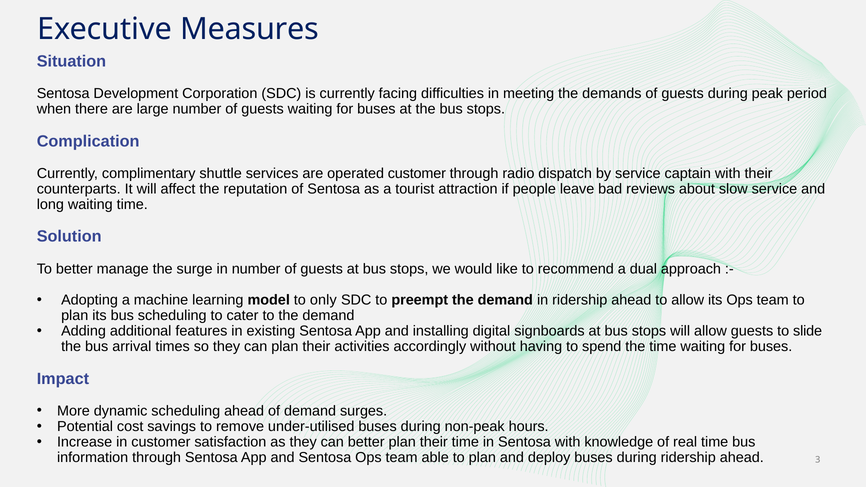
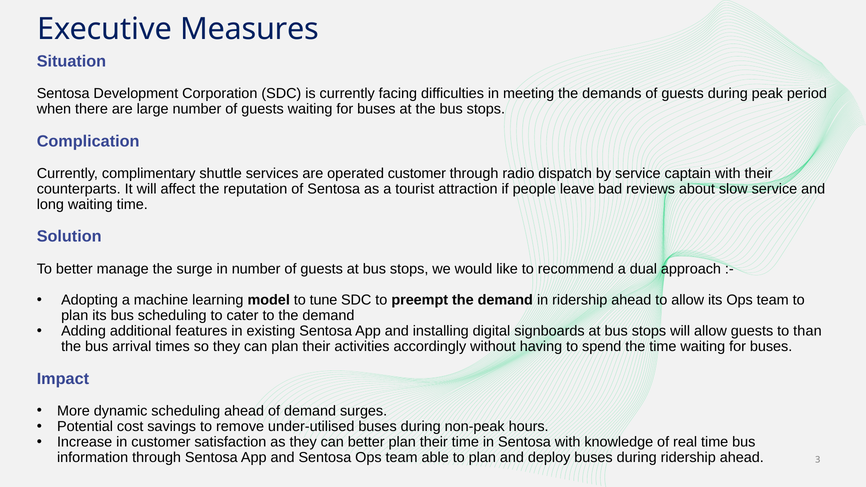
only: only -> tune (323, 300)
slide: slide -> than (807, 331)
